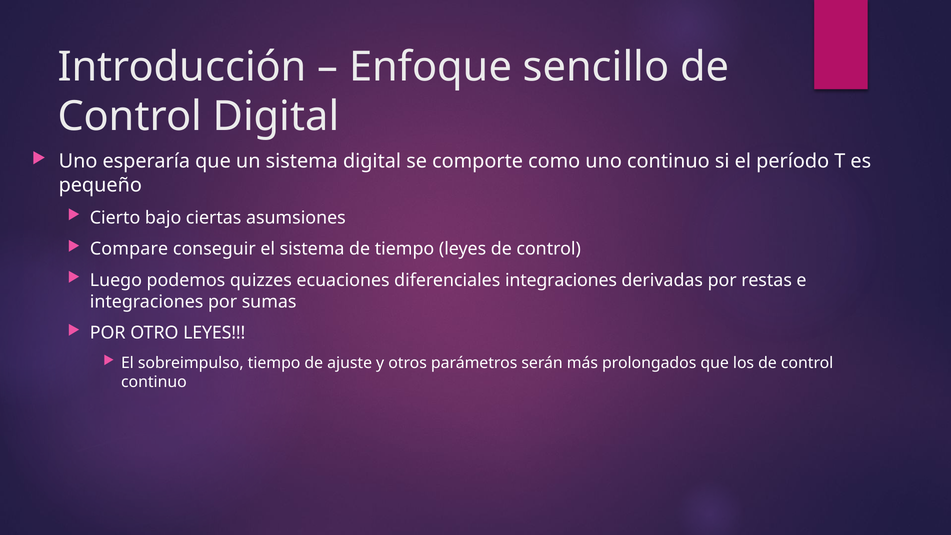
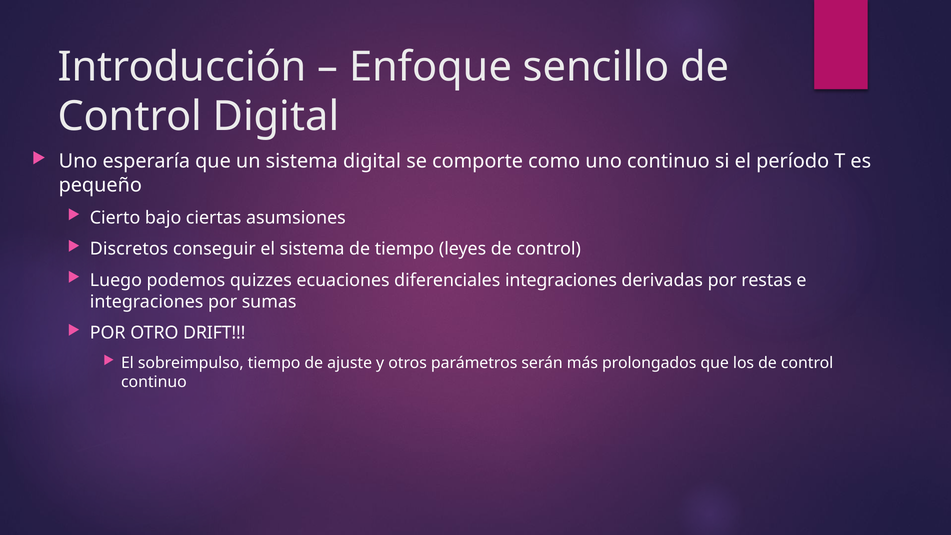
Compare: Compare -> Discretos (129, 249)
OTRO LEYES: LEYES -> DRIFT (214, 333)
